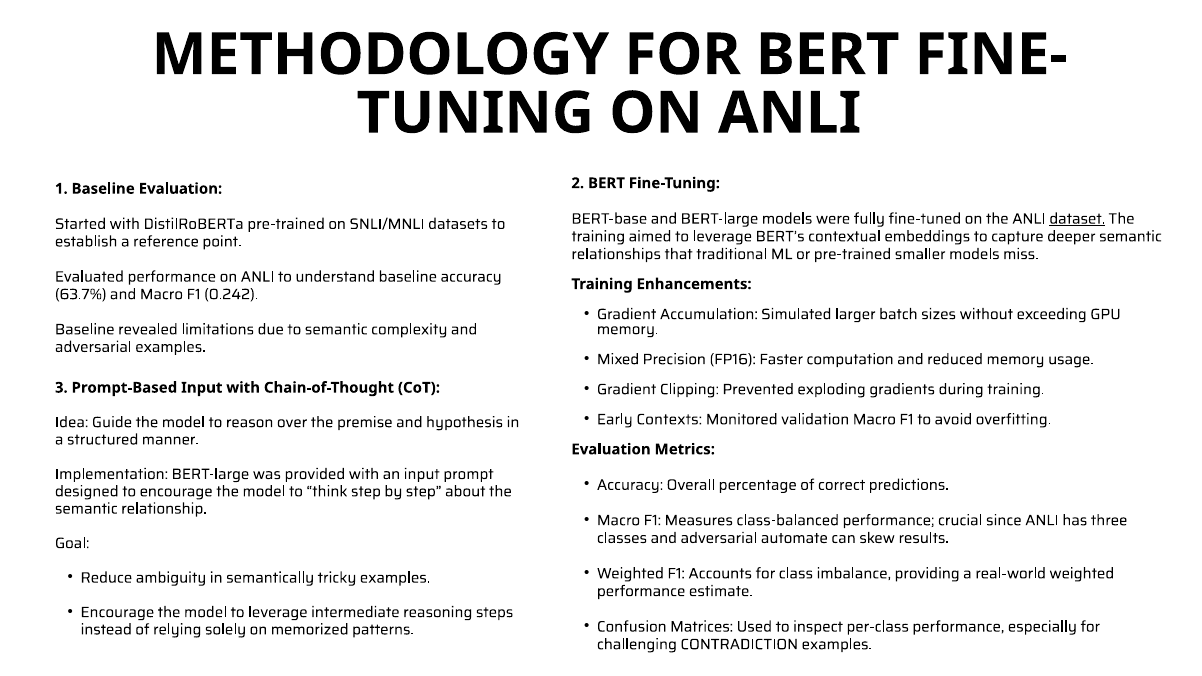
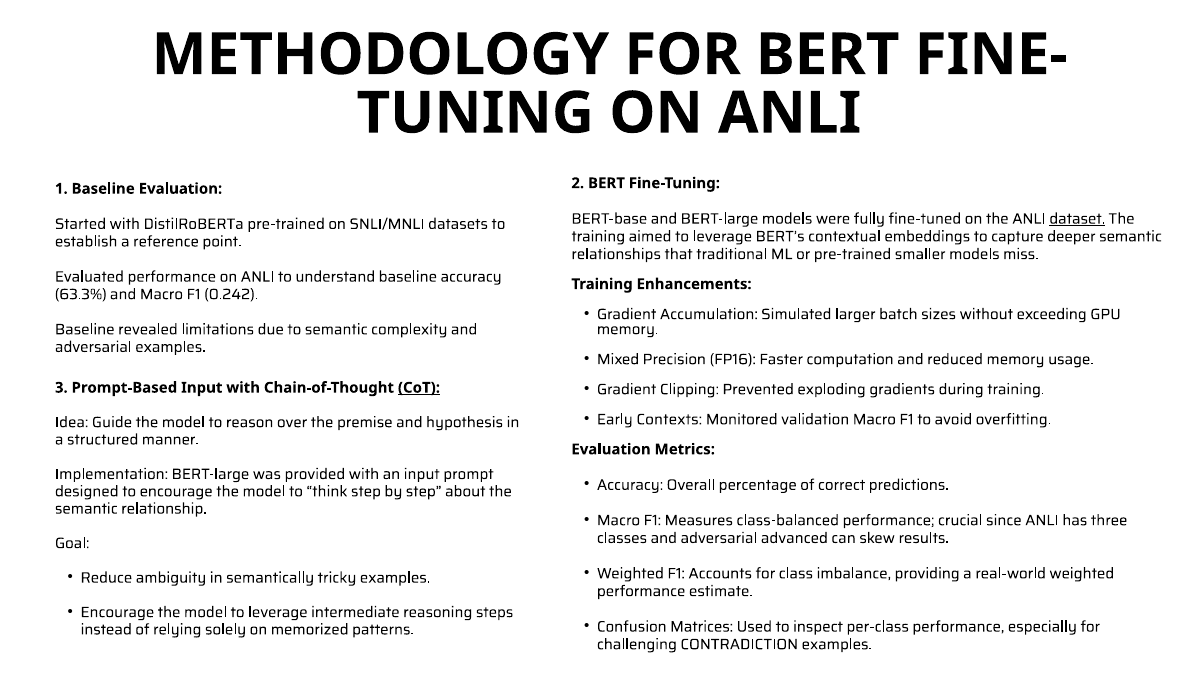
63.7%: 63.7% -> 63.3% (81, 294)
CoT underline: none -> present (419, 388)
automate: automate -> advanced (794, 538)
